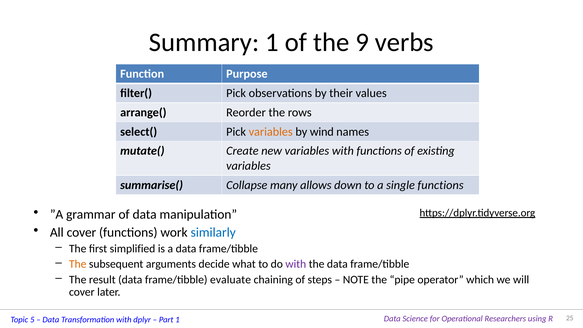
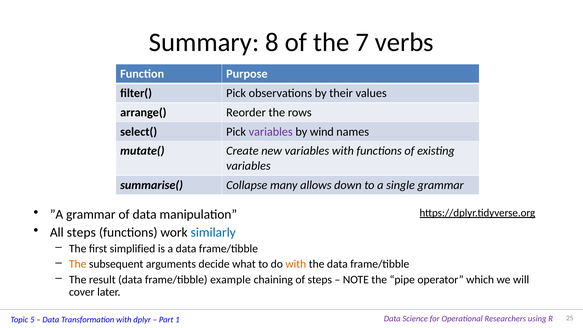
Summary 1: 1 -> 8 (272, 42)
9: 9 -> 7 (362, 42)
variables colour: orange -> purple (271, 132)
single functions: functions -> grammar (441, 185)
All cover: cover -> steps (81, 232)
with colour: purple -> orange (296, 264)
evaluate: evaluate -> example (231, 280)
